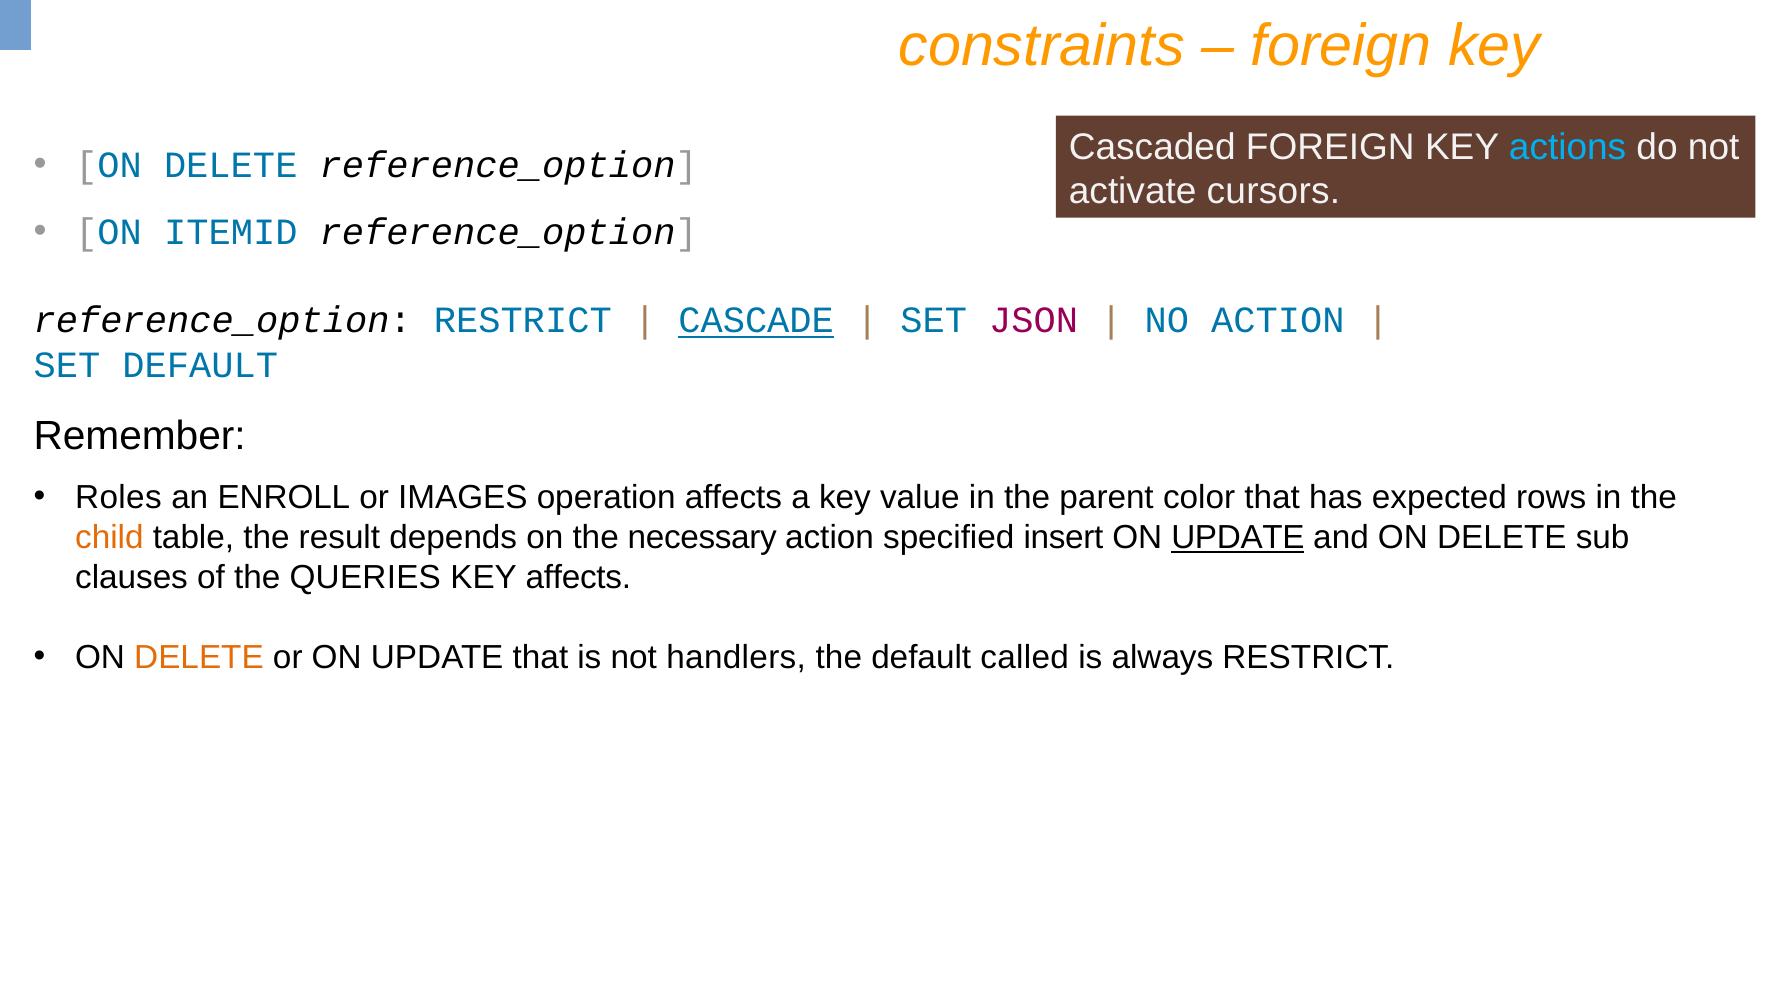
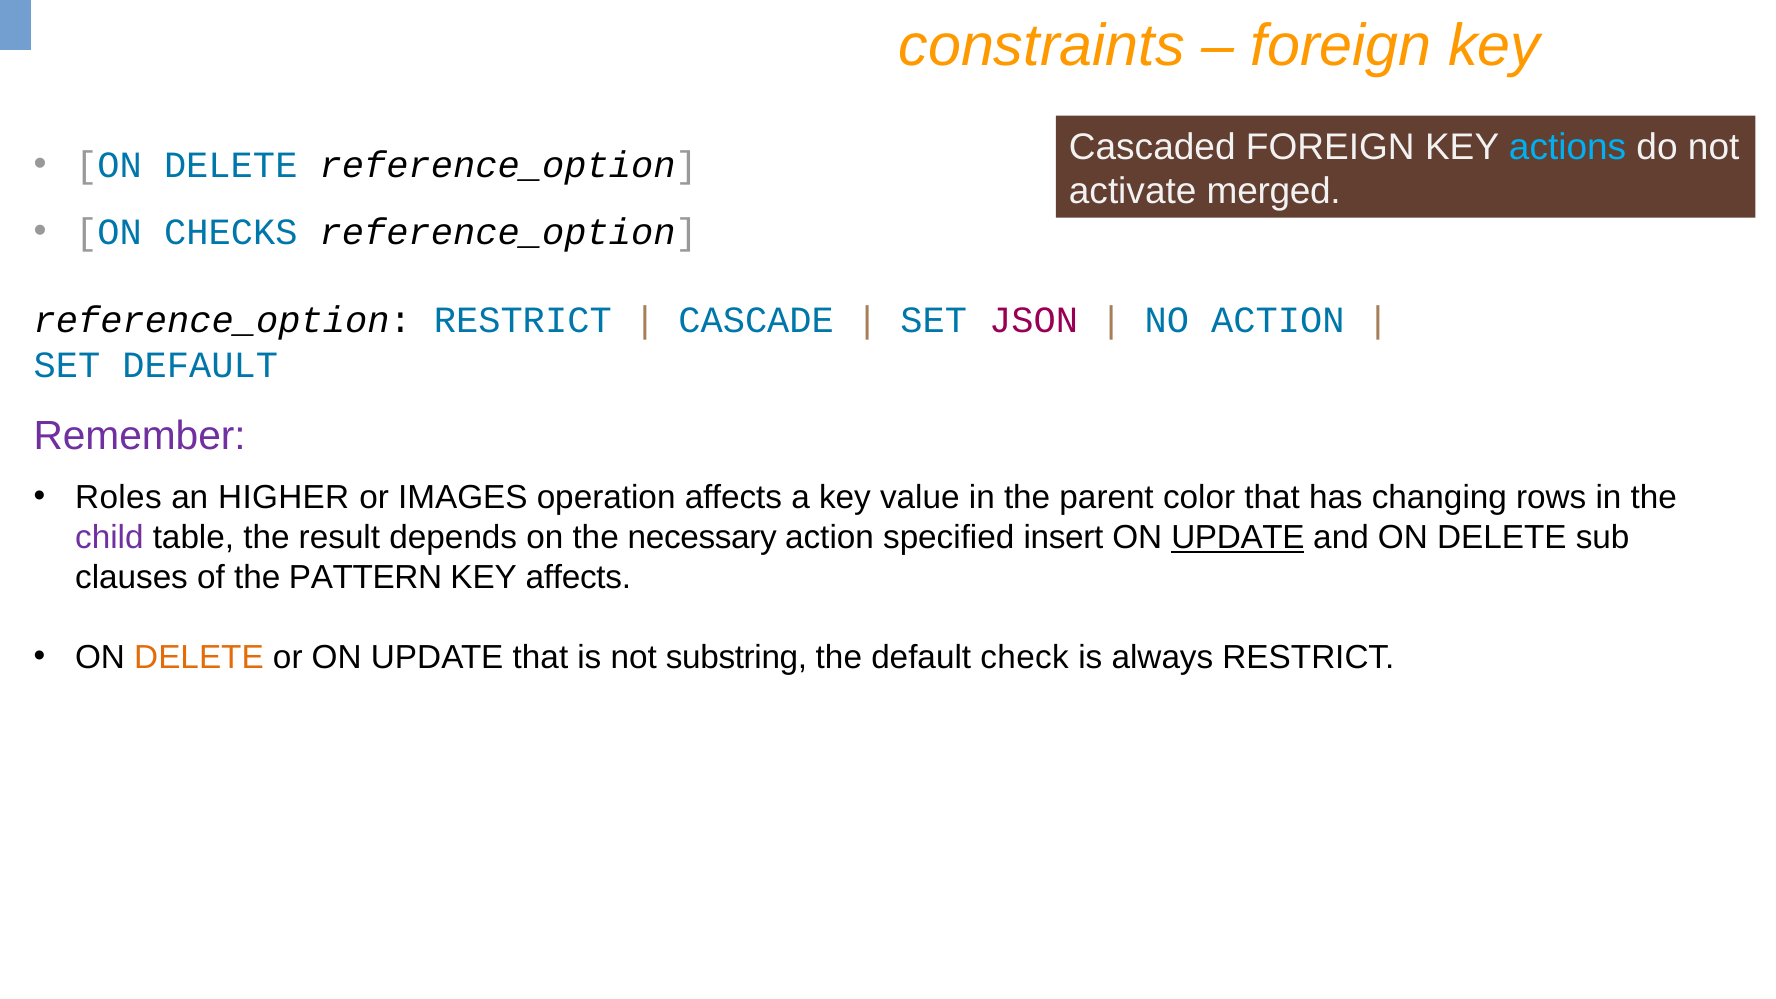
cursors: cursors -> merged (1274, 191)
ITEMID: ITEMID -> CHECKS (231, 232)
CASCADE underline: present -> none (756, 321)
Remember colour: black -> purple (140, 436)
ENROLL: ENROLL -> HIGHER (284, 497)
expected: expected -> changing (1439, 497)
child colour: orange -> purple (109, 537)
QUERIES: QUERIES -> PATTERN (366, 577)
handlers: handlers -> substring (736, 657)
called: called -> check (1025, 657)
